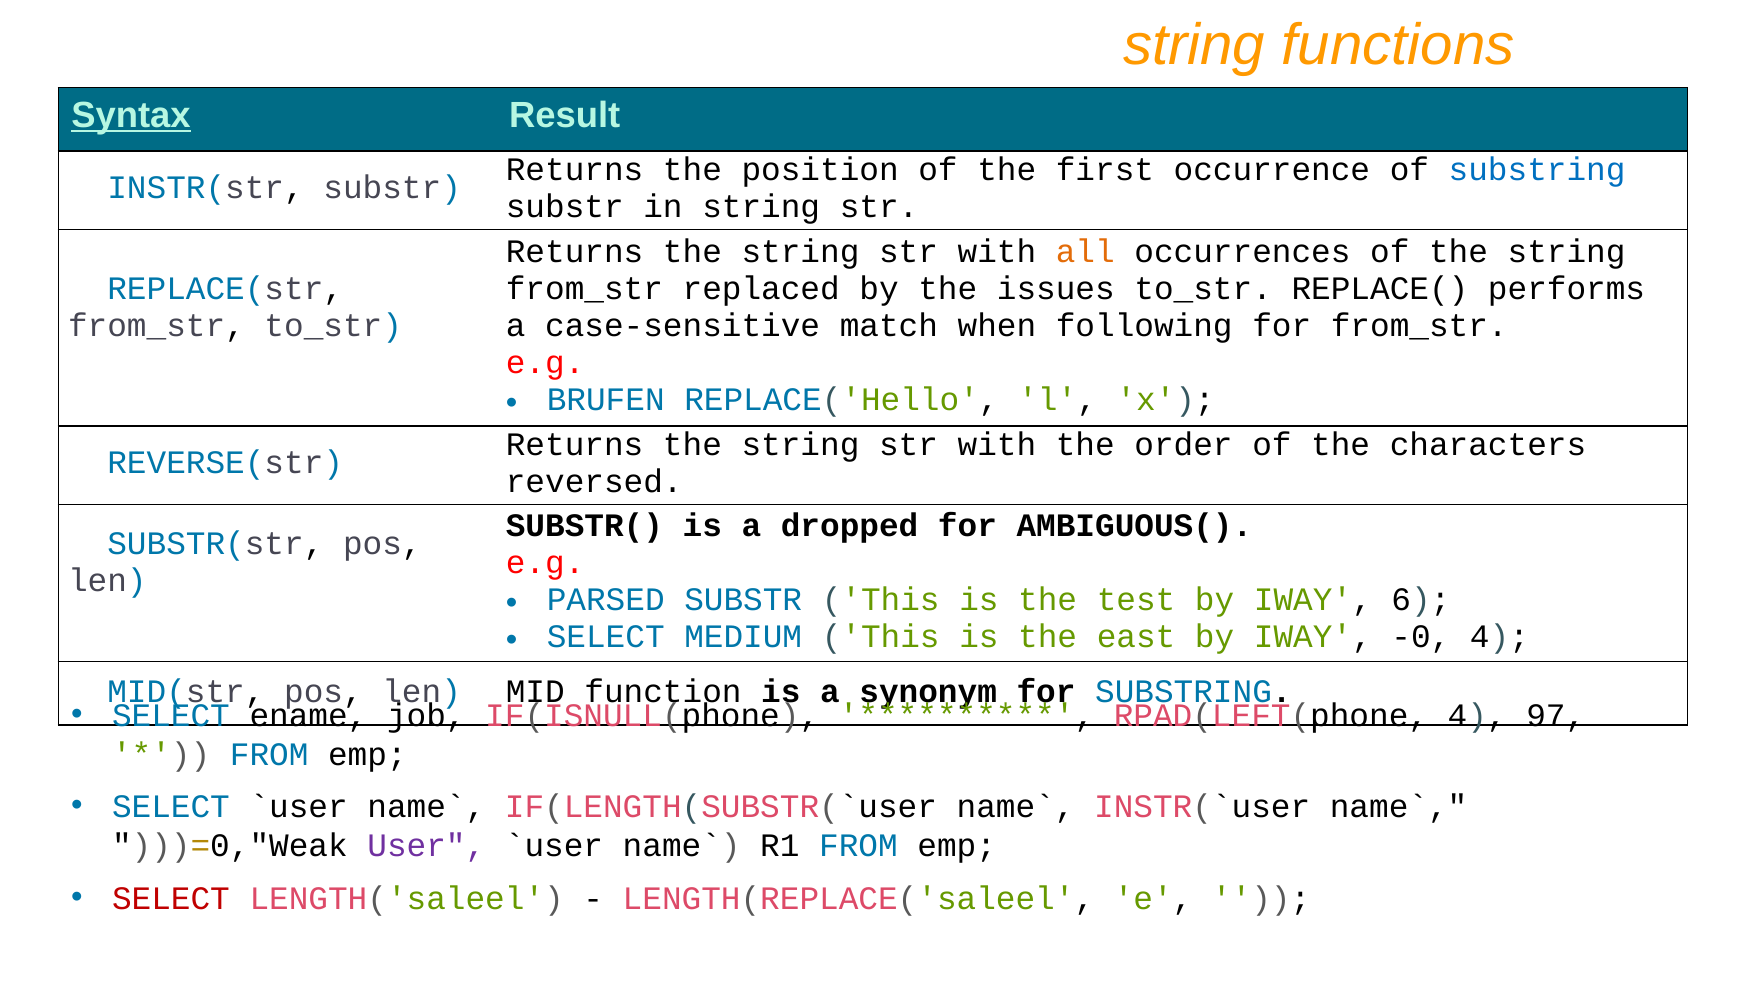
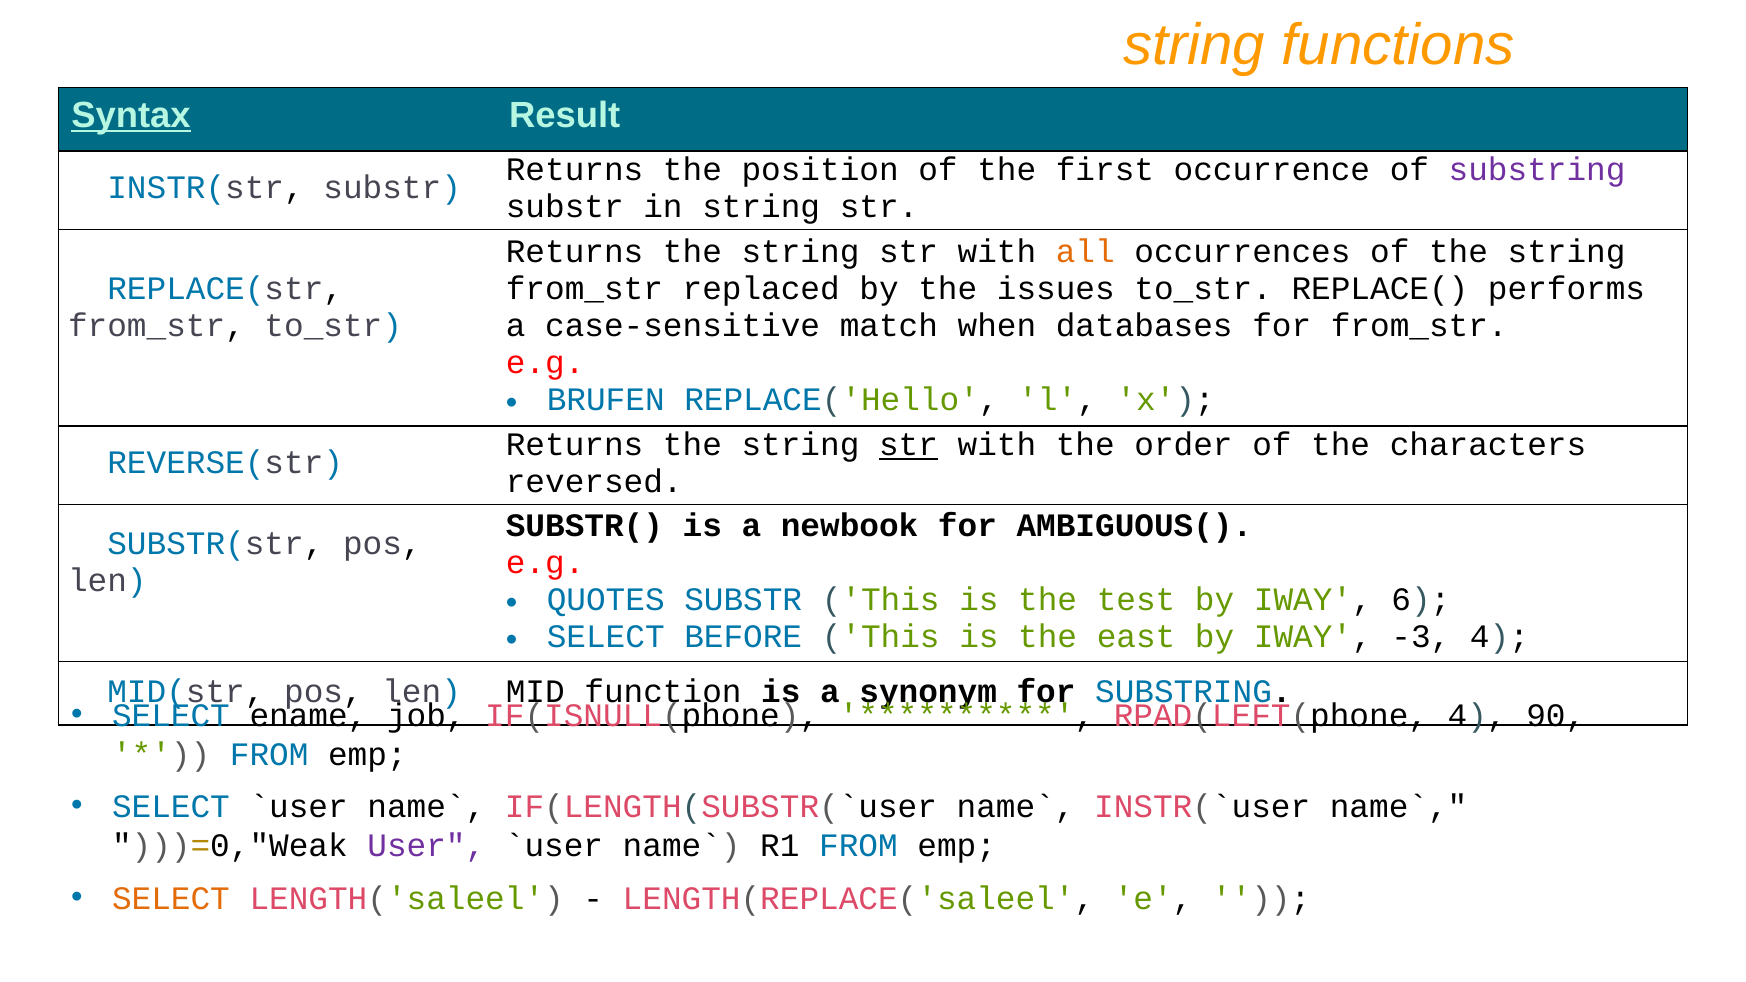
substring colour: blue -> purple (1537, 170)
following: following -> databases (1144, 326)
str underline: none -> present (909, 445)
dropped: dropped -> newbook (850, 525)
PARSED: PARSED -> QUOTES (606, 600)
MEDIUM: MEDIUM -> BEFORE (743, 637)
-0: -0 -> -3 (1421, 637)
97: 97 -> 90 (1556, 715)
SELECT colour: red -> orange (171, 899)
